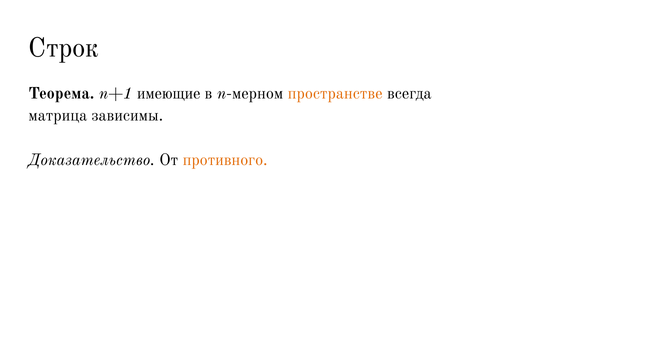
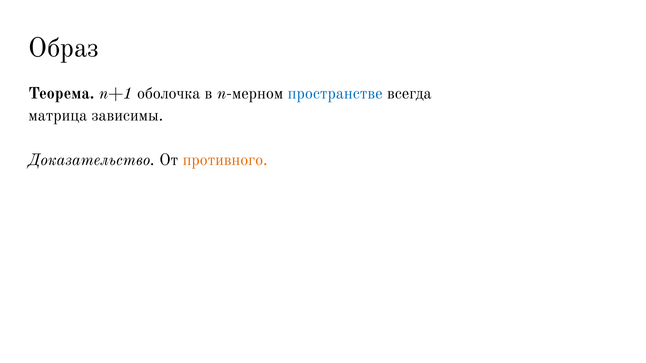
Строк: Строк -> Образ (64, 48)
имеющие: имеющие -> оболочка (169, 93)
пространстве colour: orange -> blue (335, 93)
